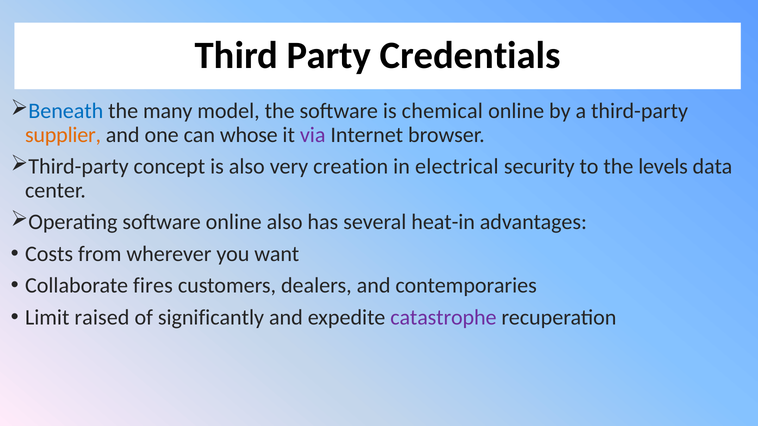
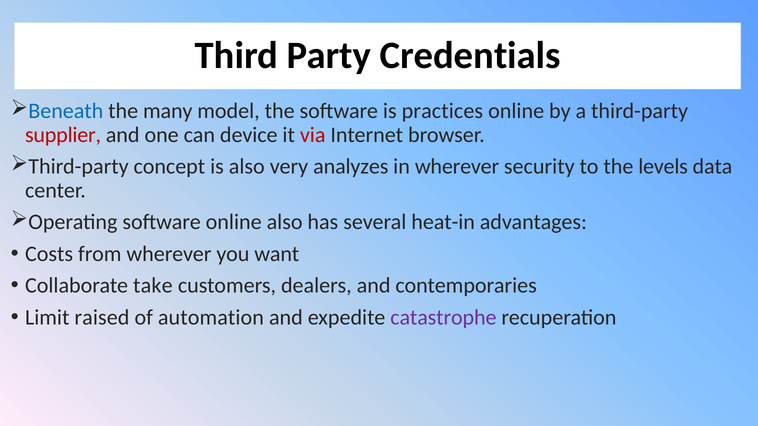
chemical: chemical -> practices (442, 111)
supplier colour: orange -> red (63, 135)
whose: whose -> device (249, 135)
via colour: purple -> red (313, 135)
creation: creation -> analyzes (351, 167)
in electrical: electrical -> wherever (457, 167)
fires: fires -> take (153, 286)
significantly: significantly -> automation (211, 318)
